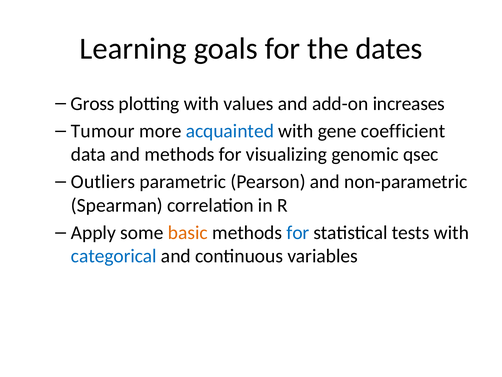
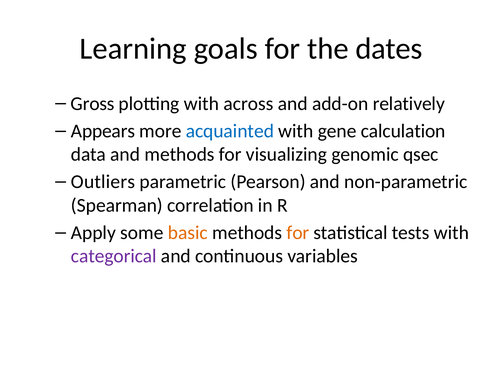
values: values -> across (248, 103)
increases: increases -> relatively (409, 103)
Tumour: Tumour -> Appears (103, 131)
coefficient: coefficient -> calculation (403, 131)
for colour: blue -> orange (298, 232)
categorical colour: blue -> purple (114, 256)
